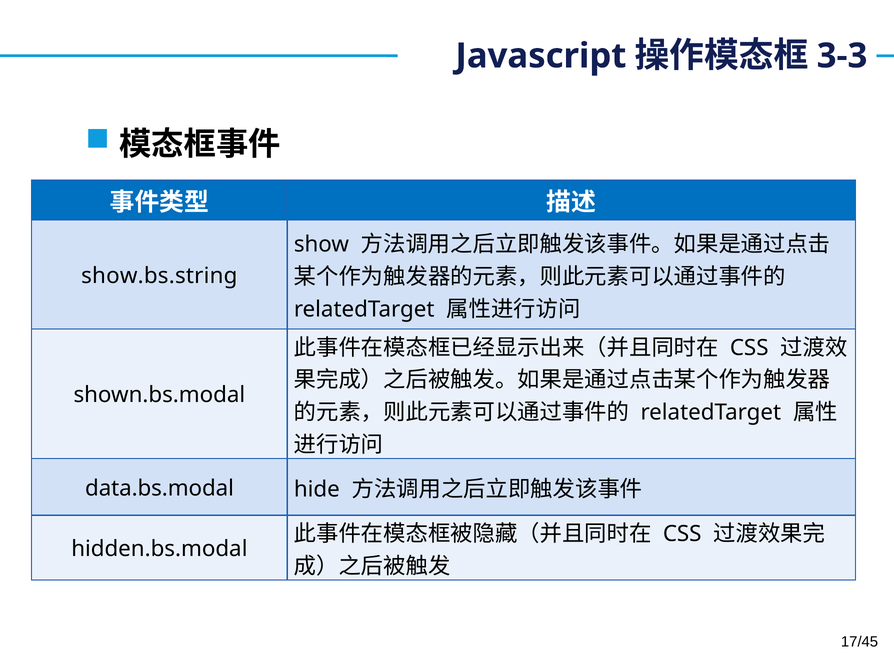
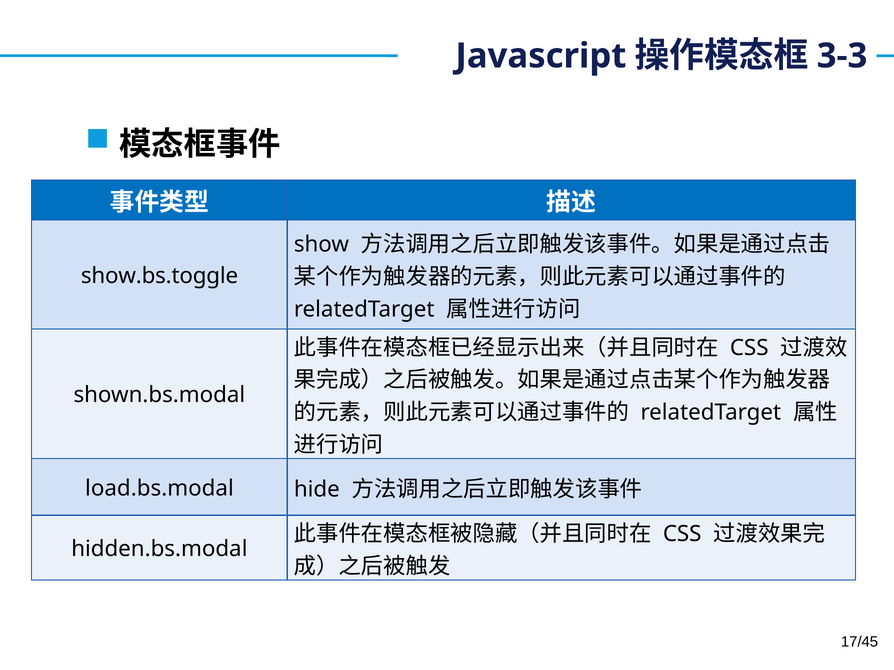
show.bs.string: show.bs.string -> show.bs.toggle (160, 276)
data.bs.modal: data.bs.modal -> load.bs.modal (159, 489)
